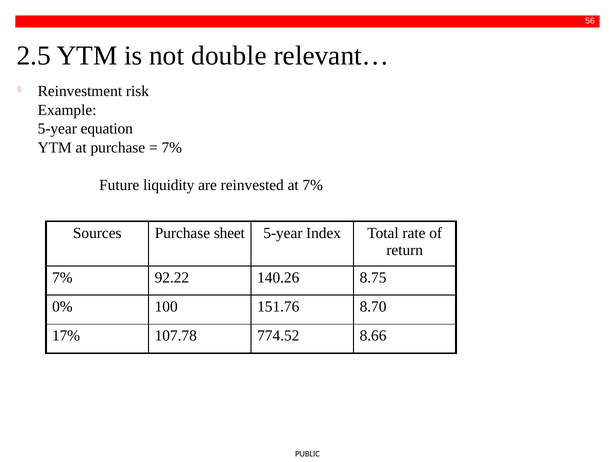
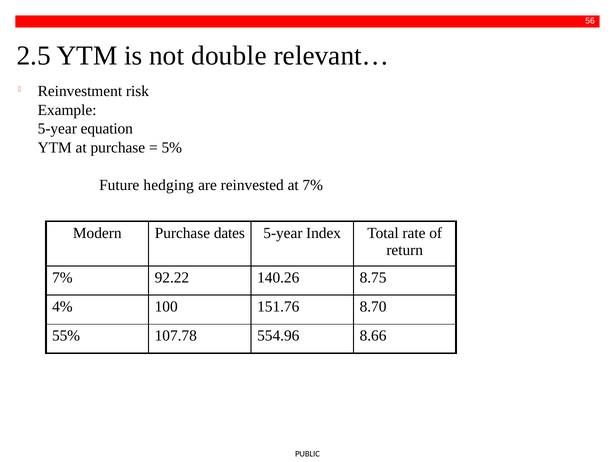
7%: 7% -> 5% (172, 147)
liquidity: liquidity -> hedging (169, 185)
Sources: Sources -> Modern (97, 233)
sheet: sheet -> dates (229, 233)
0%: 0% -> 4% (62, 306)
17%: 17% -> 55% (66, 335)
774.52: 774.52 -> 554.96 (278, 335)
